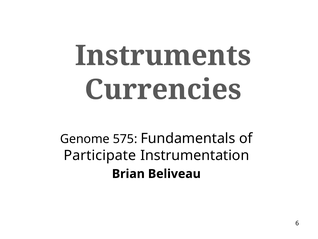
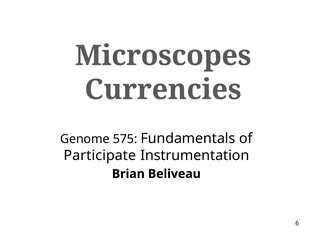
Instruments: Instruments -> Microscopes (163, 56)
